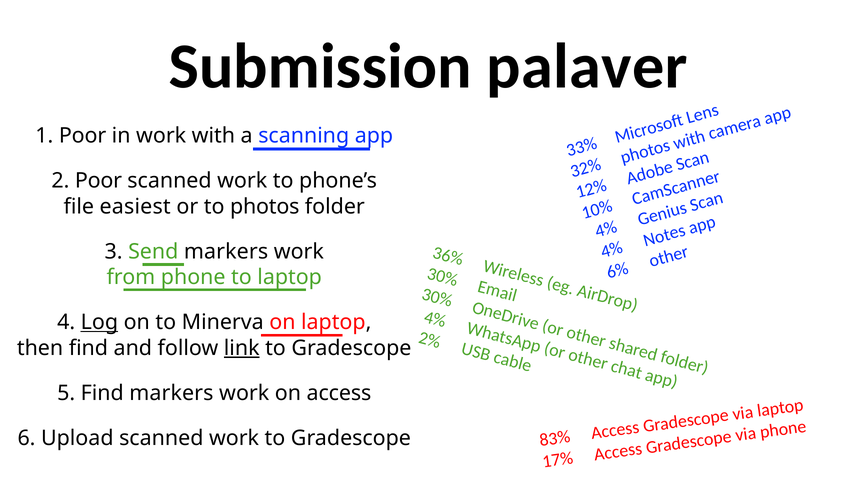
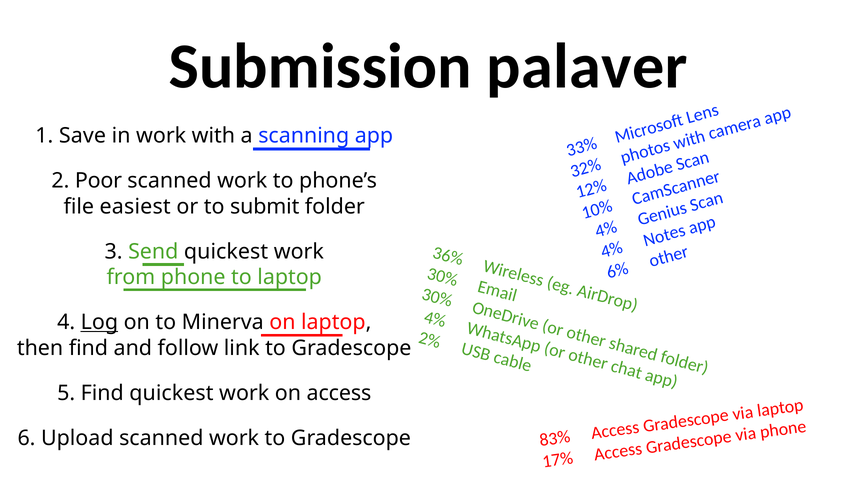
1 Poor: Poor -> Save (82, 136)
photos: photos -> submit (265, 207)
markers: markers -> quickest (226, 252)
link underline: present -> none (242, 348)
Find markers: markers -> quickest (171, 393)
